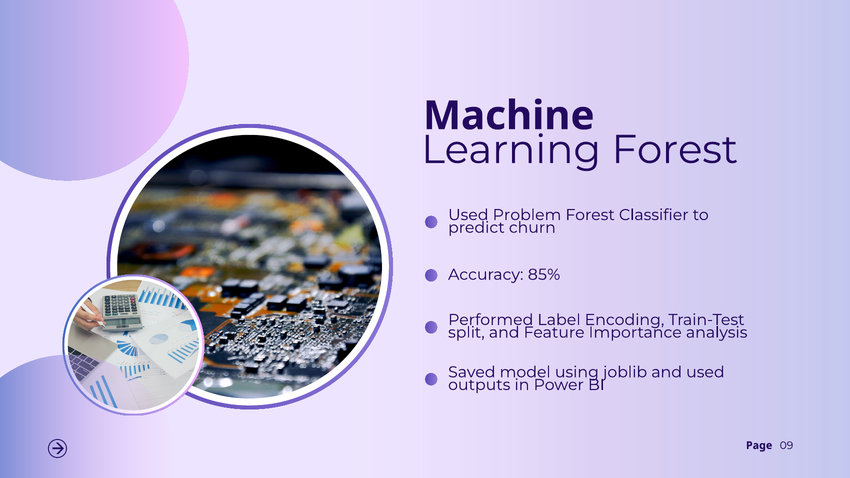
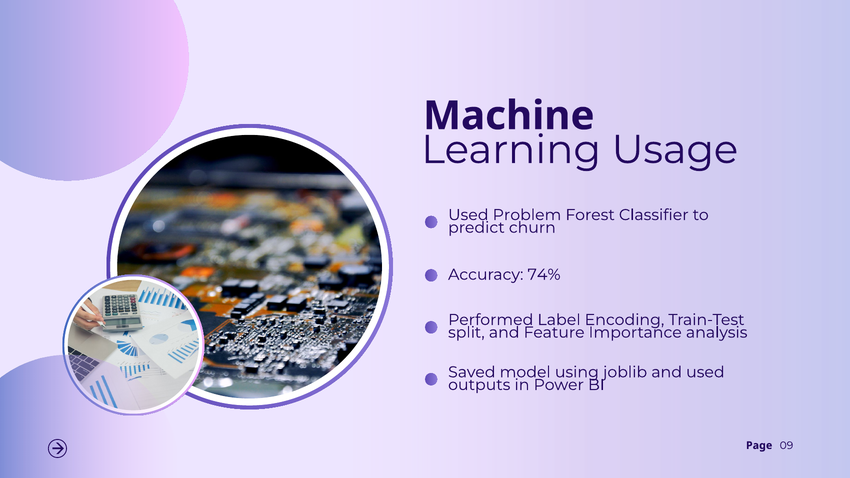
Learning Forest: Forest -> Usage (675, 150)
85%: 85% -> 74% (544, 275)
